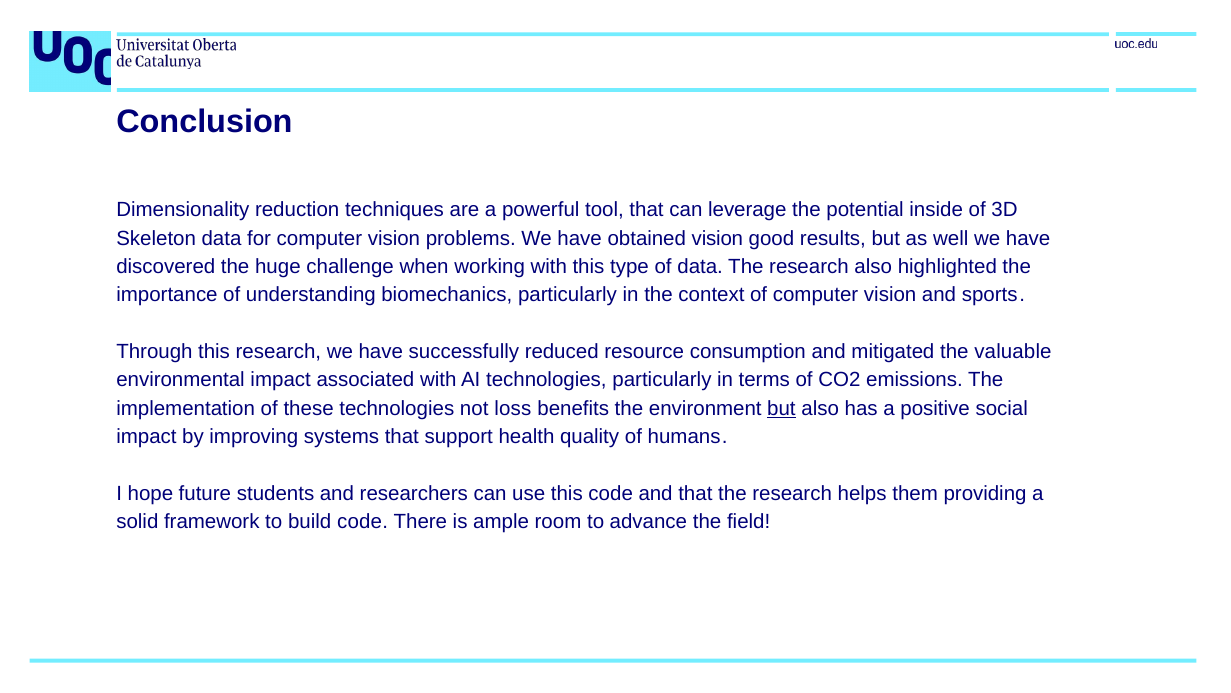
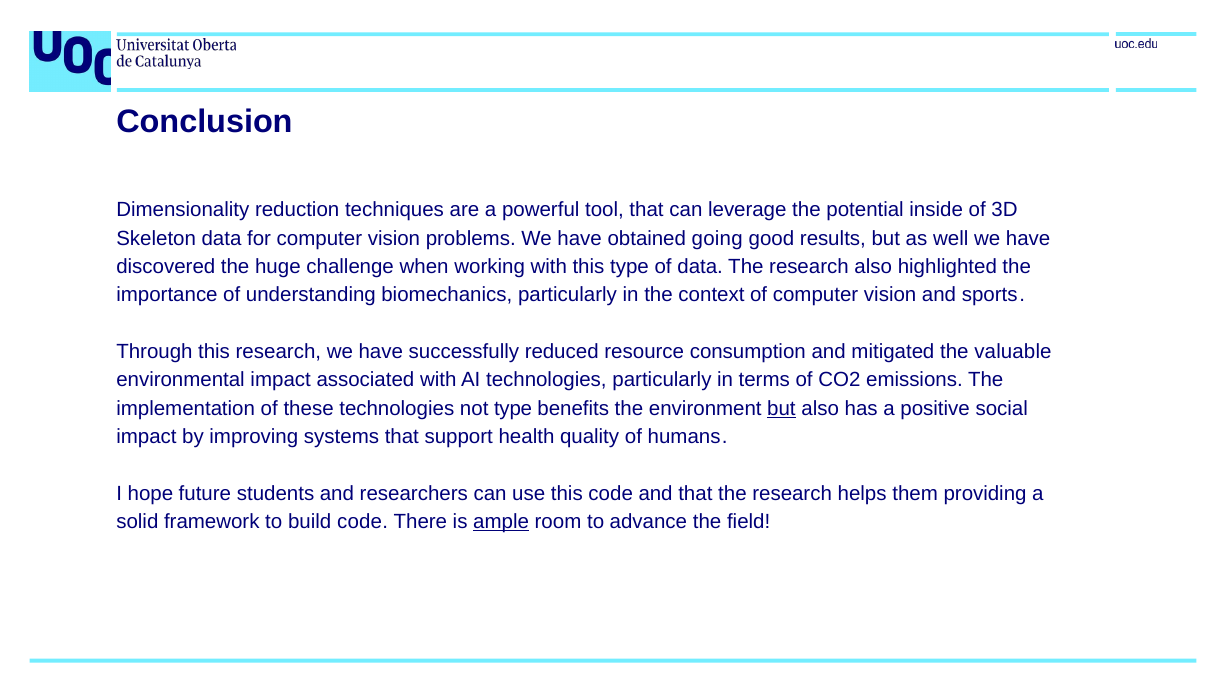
obtained vision: vision -> going (717, 238)
not loss: loss -> type (513, 408)
ample underline: none -> present (501, 521)
